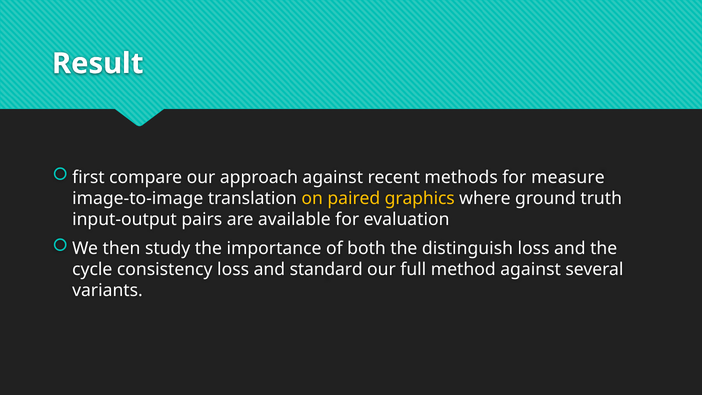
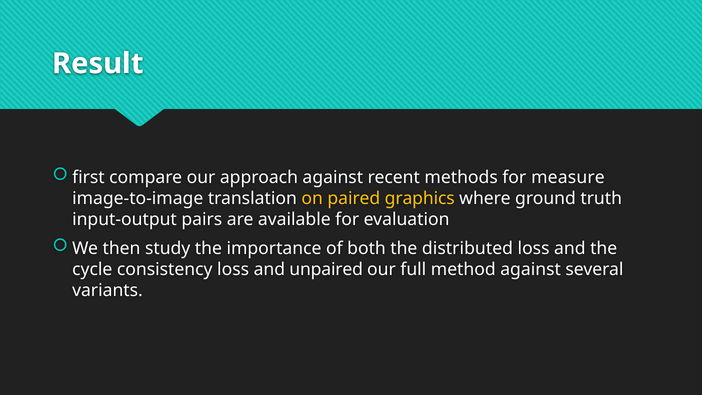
distinguish: distinguish -> distributed (467, 248)
standard: standard -> unpaired (326, 269)
